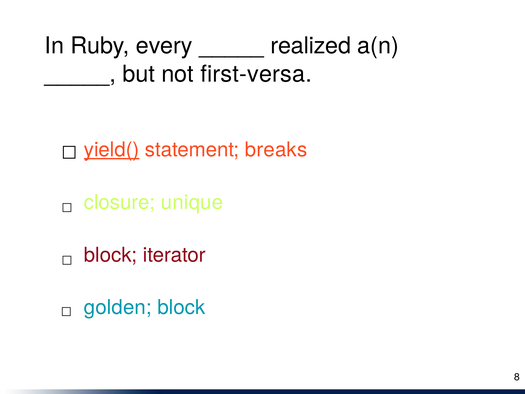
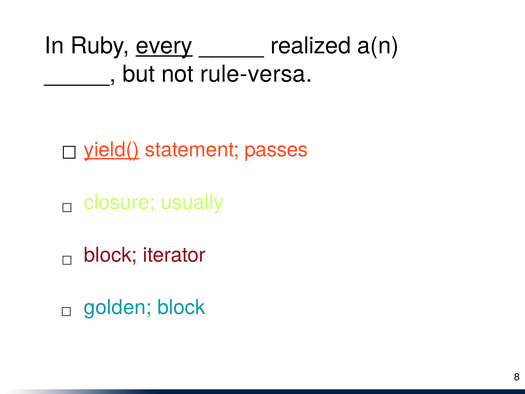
every underline: none -> present (164, 46)
first-versa: first-versa -> rule-versa (256, 74)
breaks: breaks -> passes (276, 150)
unique: unique -> usually (192, 202)
